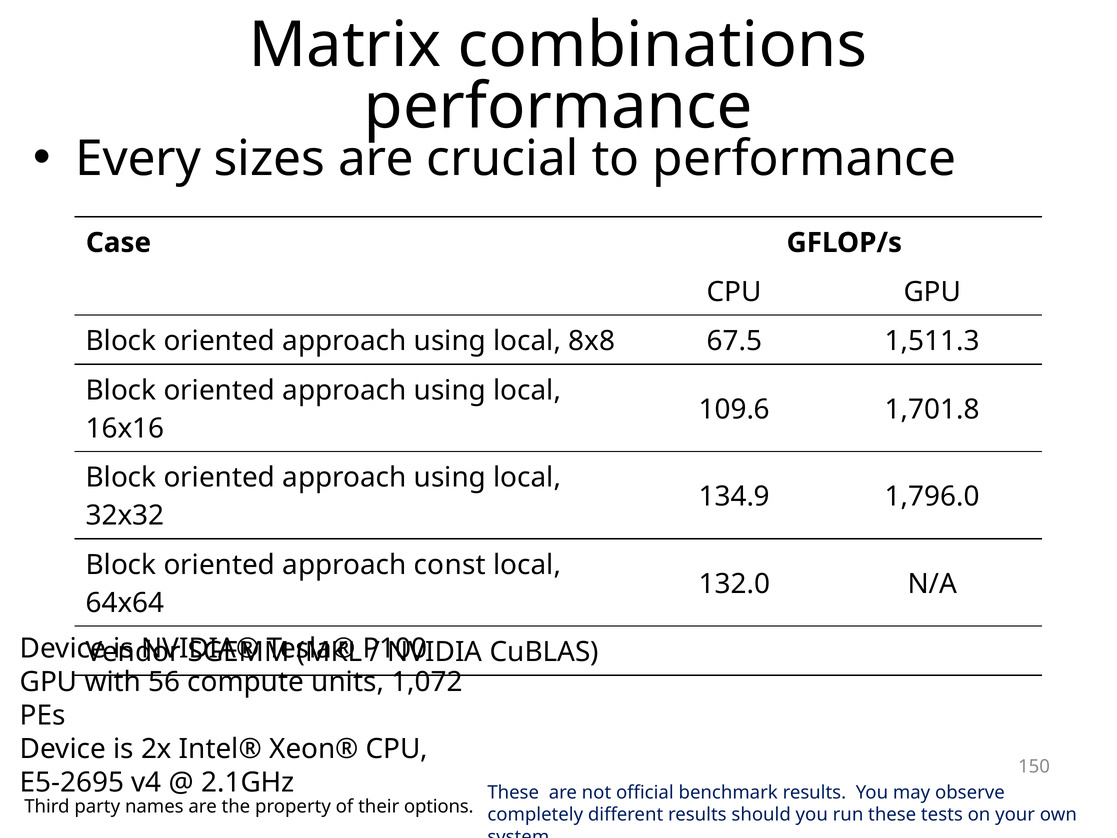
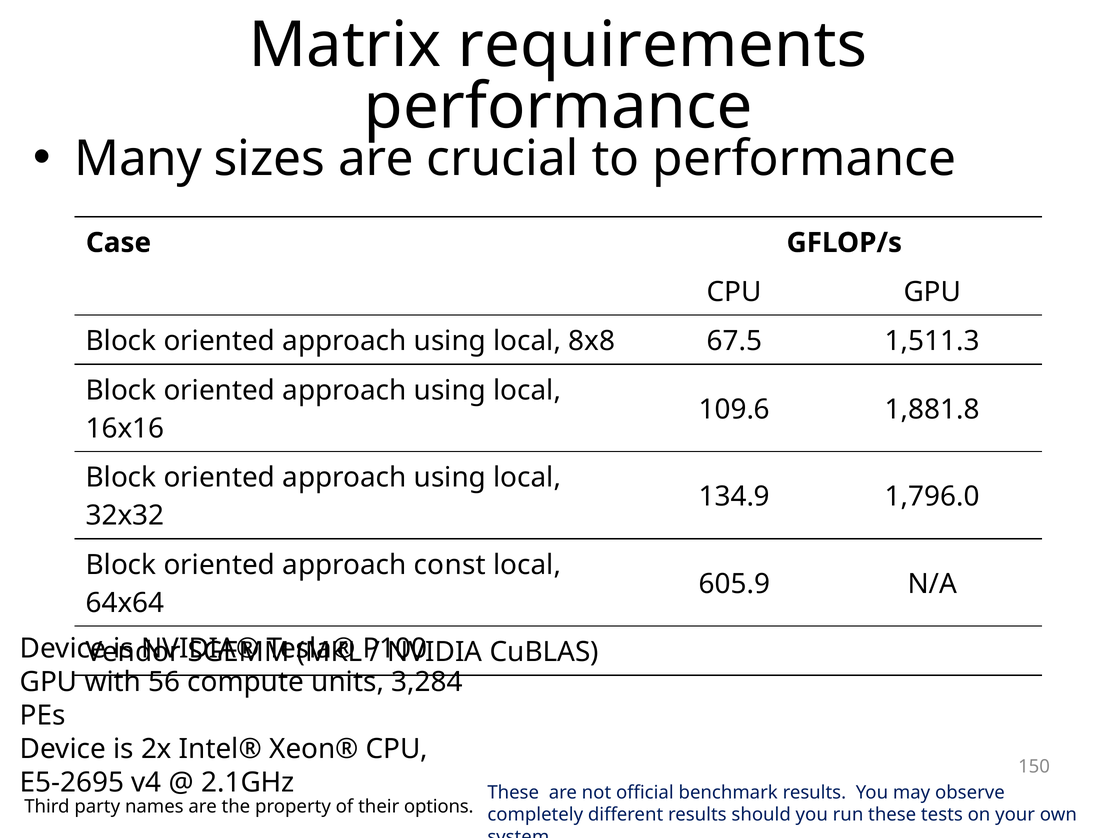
combinations: combinations -> requirements (663, 45)
Every: Every -> Many (138, 159)
1,701.8: 1,701.8 -> 1,881.8 (932, 409)
132.0: 132.0 -> 605.9 (734, 584)
1,072: 1,072 -> 3,284 (427, 682)
